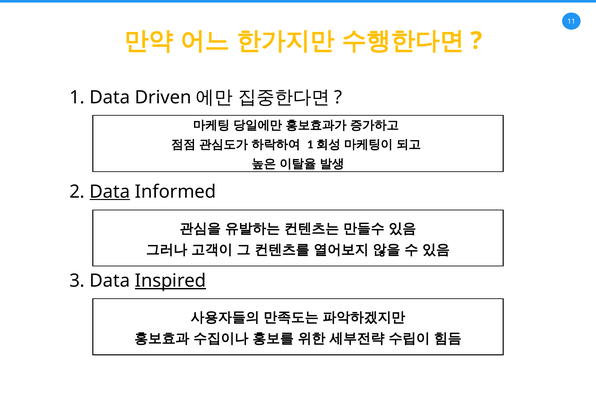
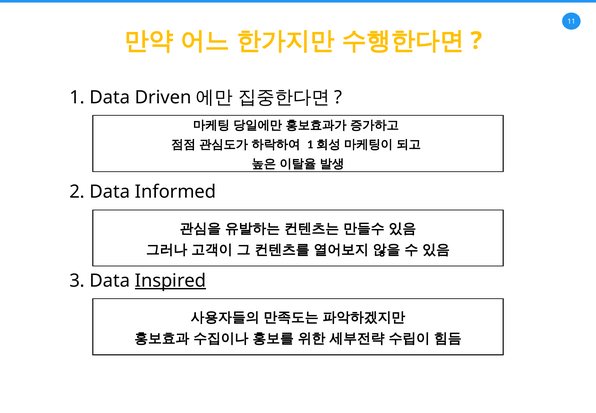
Data underline: present -> none (110, 192)
